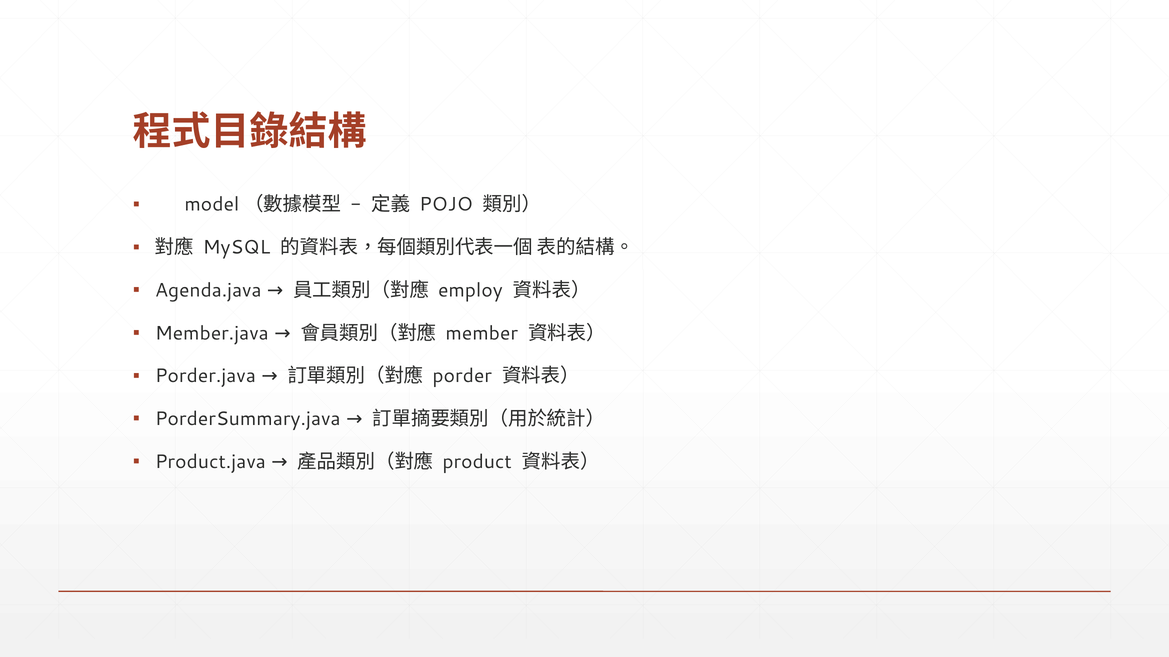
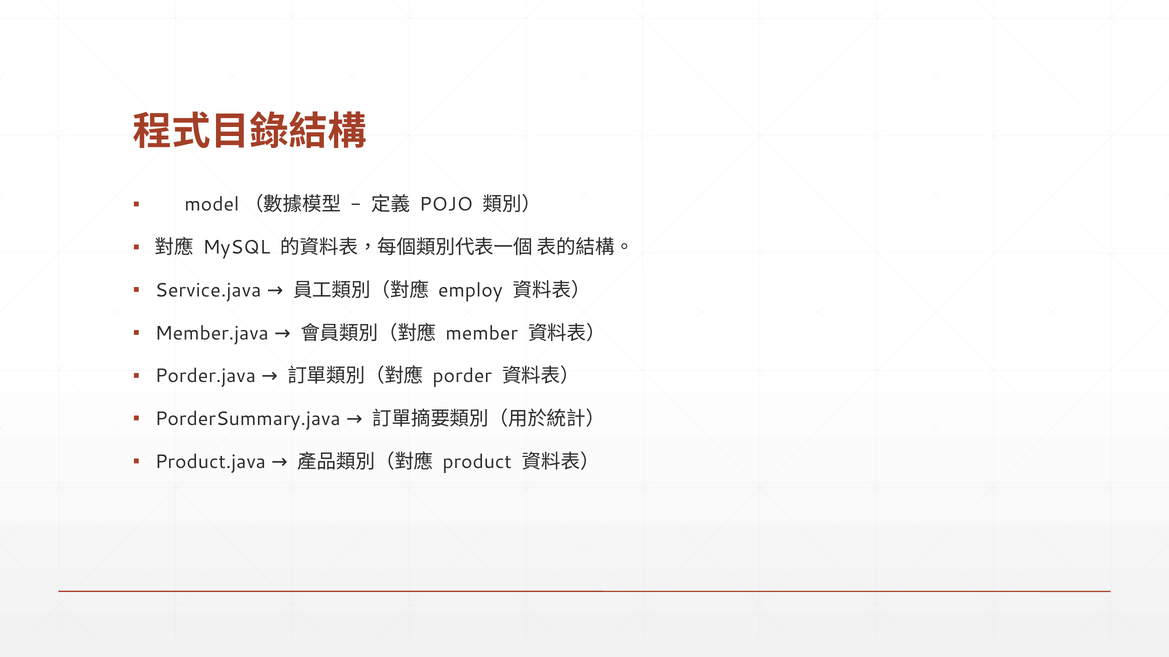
Agenda.java: Agenda.java -> Service.java (208, 291)
